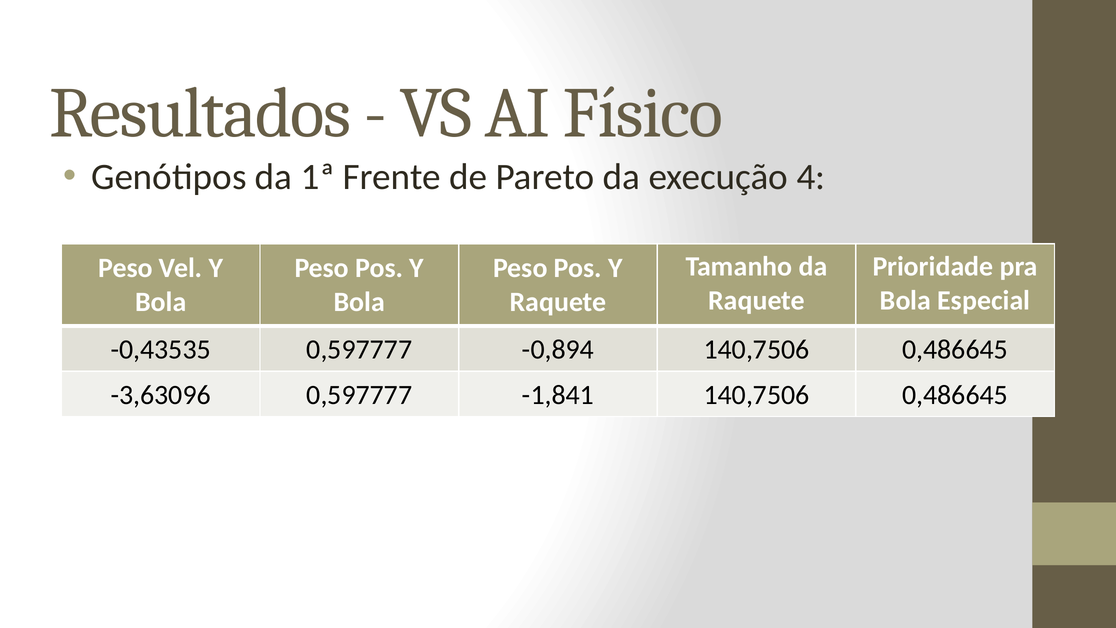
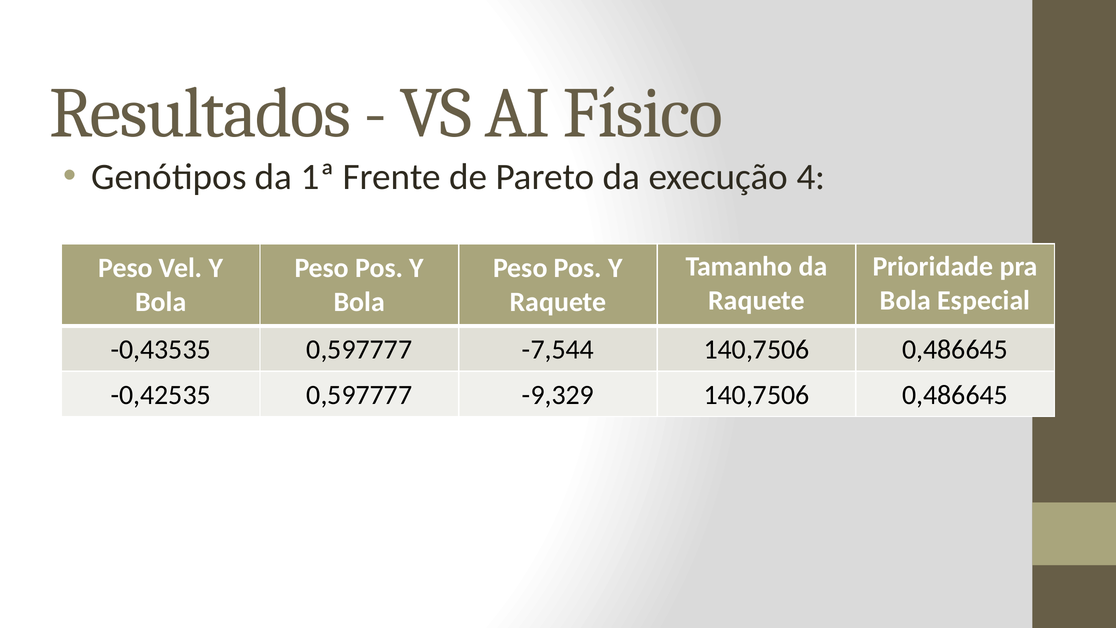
-0,894: -0,894 -> -7,544 (558, 349)
-3,63096: -3,63096 -> -0,42535 (161, 395)
-1,841: -1,841 -> -9,329 (558, 395)
